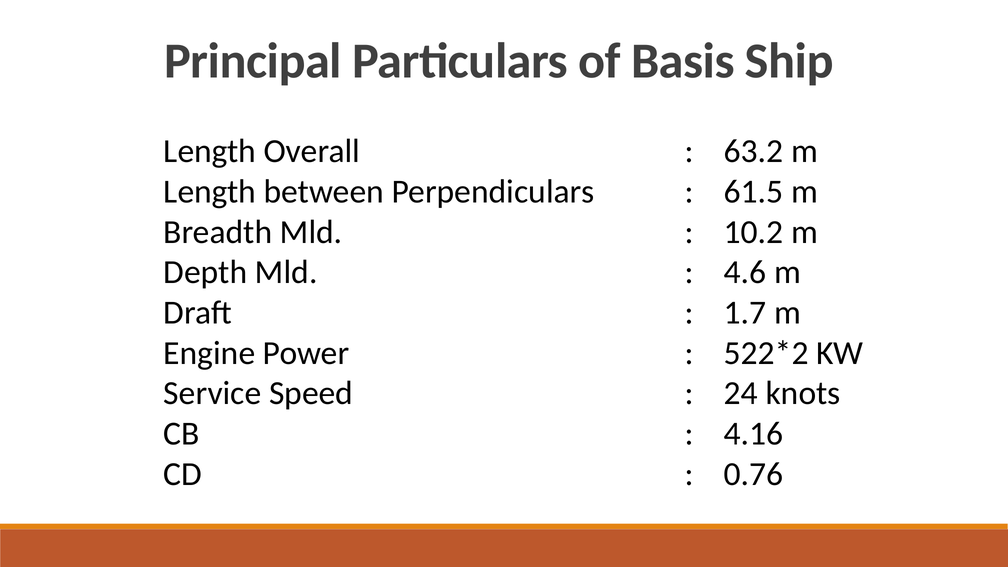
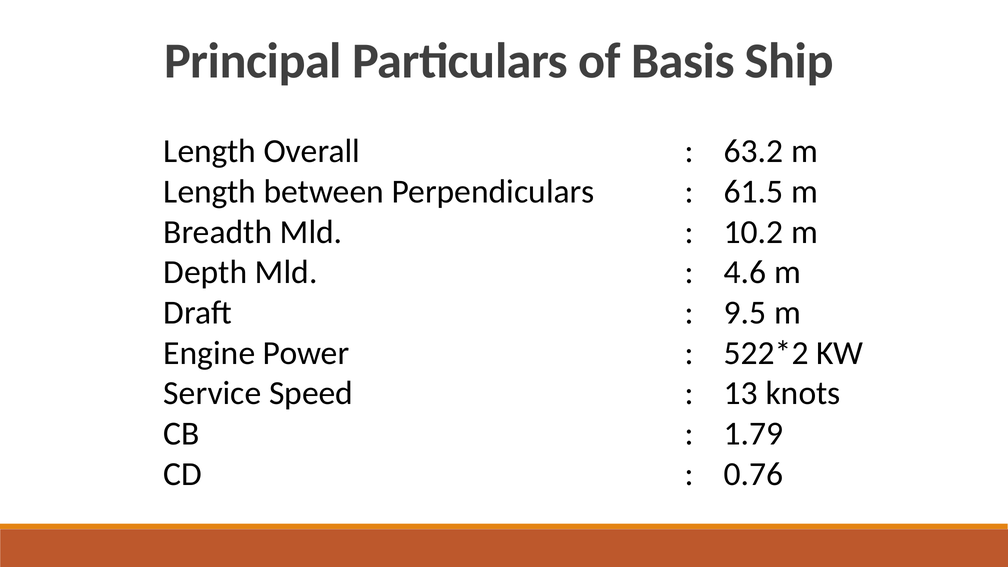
1.7: 1.7 -> 9.5 (745, 313)
24: 24 -> 13 (741, 393)
4.16: 4.16 -> 1.79 (754, 434)
